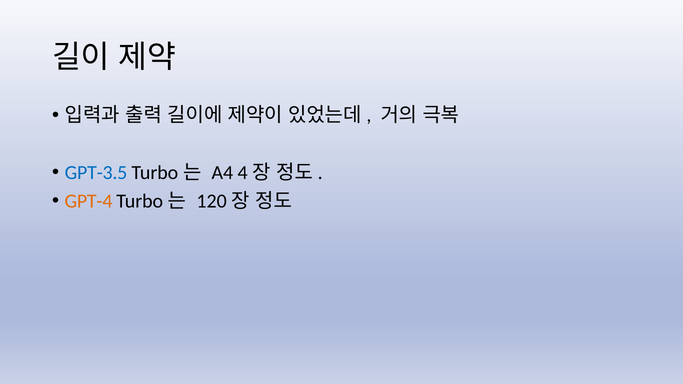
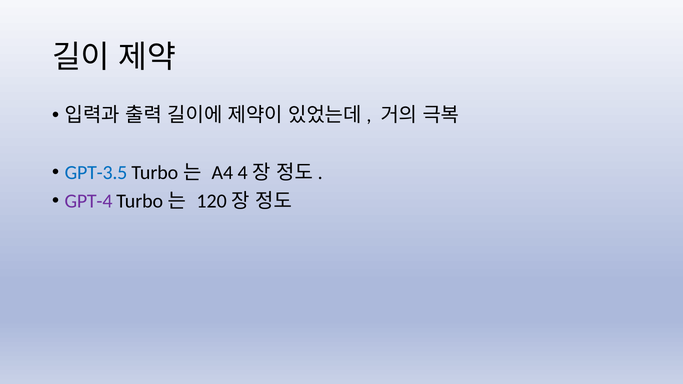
GPT-4 colour: orange -> purple (88, 201)
